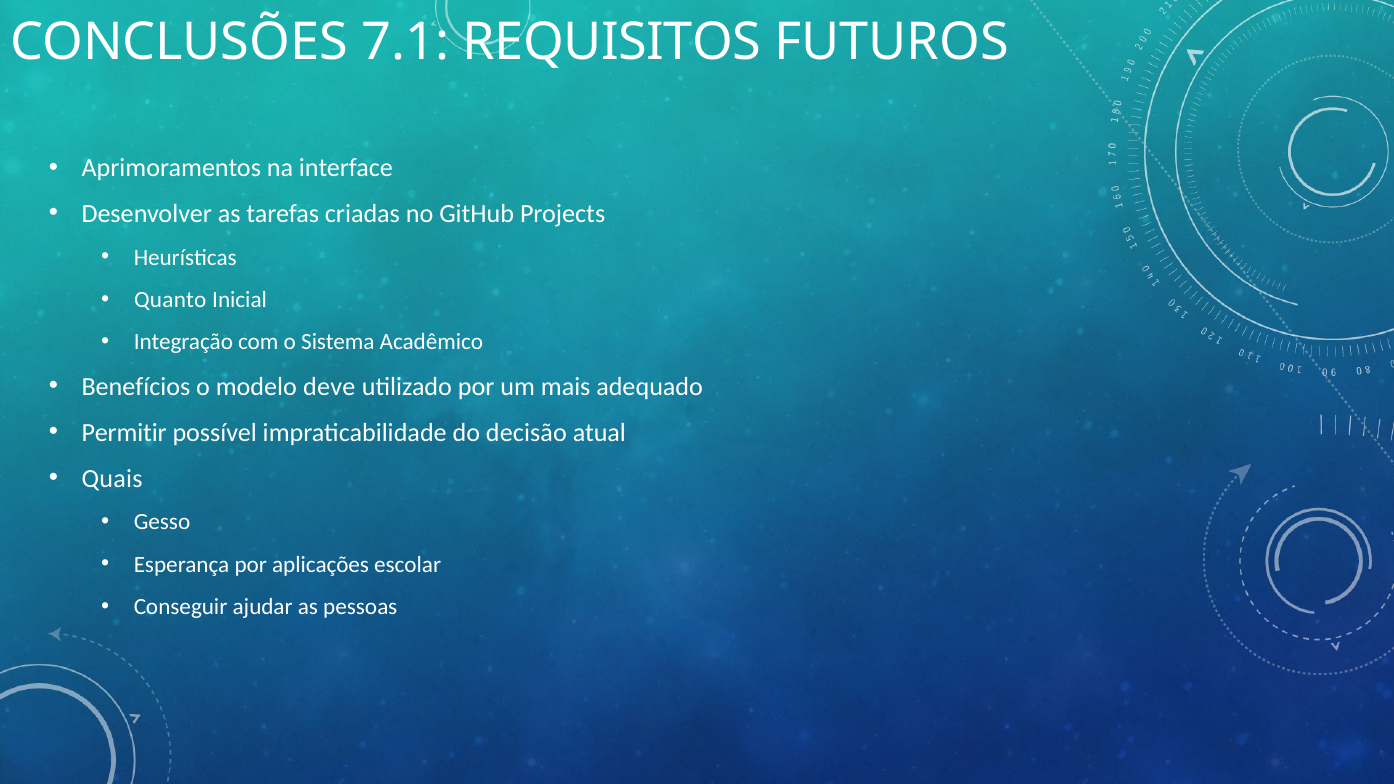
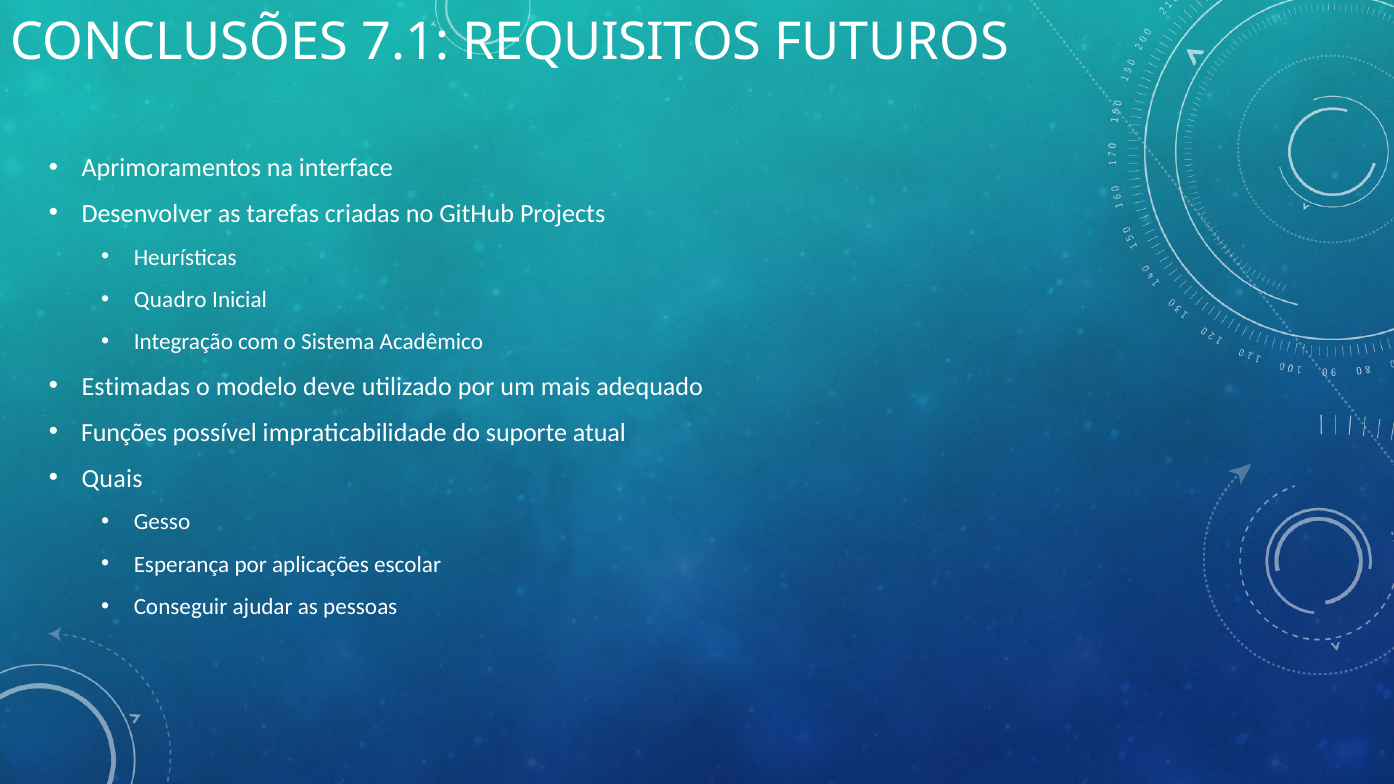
Quanto: Quanto -> Quadro (170, 300)
Benefícios: Benefícios -> Estimadas (136, 387)
Permitir: Permitir -> Funções (124, 433)
decisão: decisão -> suporte (527, 433)
